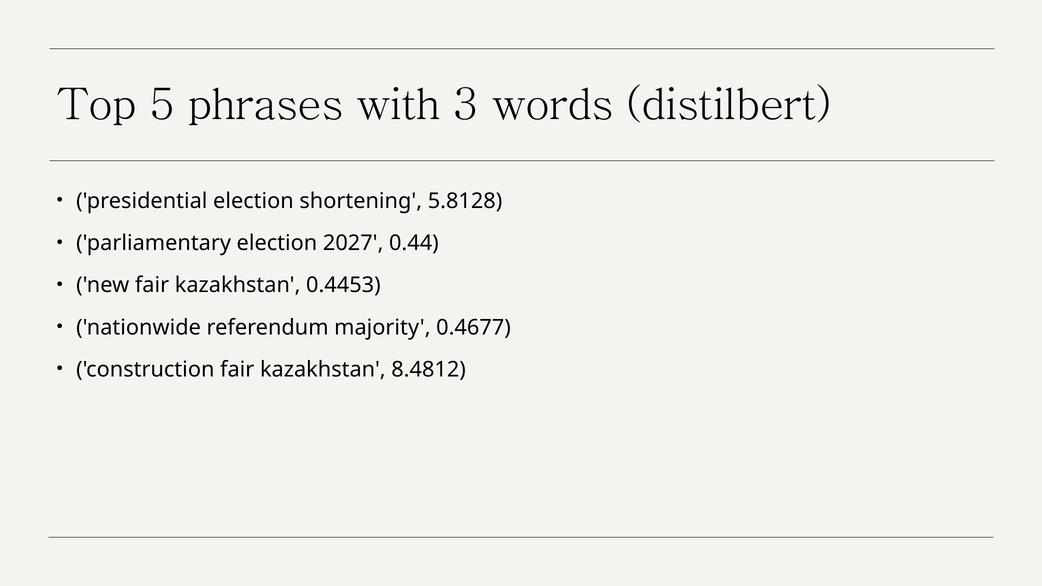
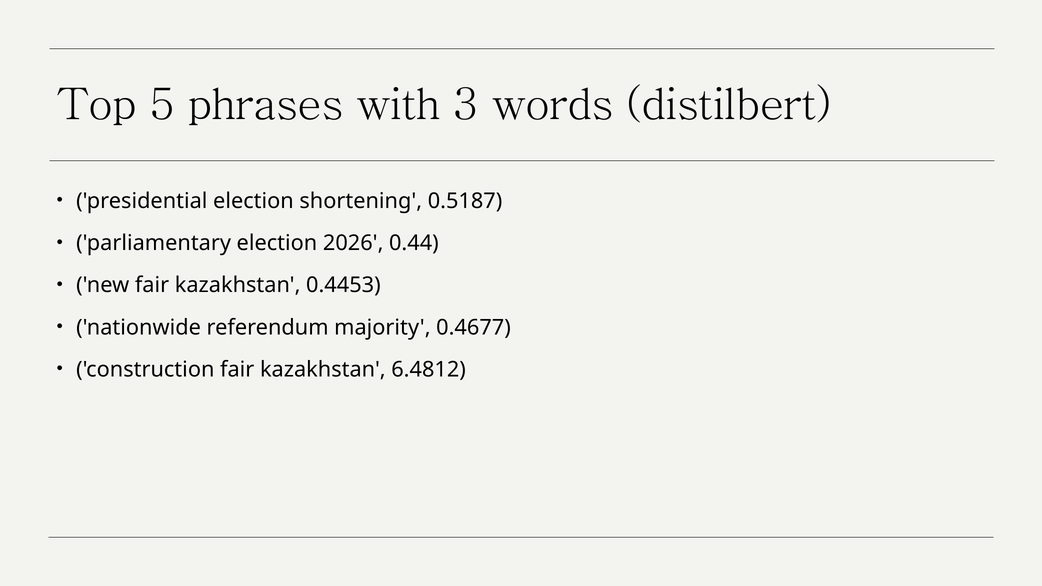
5.8128: 5.8128 -> 0.5187 (465, 201)
2027: 2027 -> 2026 (353, 243)
8.4812: 8.4812 -> 6.4812 (429, 370)
